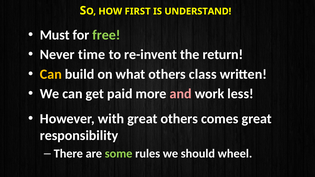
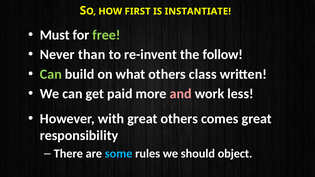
UNDERSTAND: UNDERSTAND -> INSTANTIATE (198, 11)
time: time -> than (92, 55)
return: return -> follow (223, 55)
Can colour: yellow -> light green (51, 74)
some colour: light green -> light blue (119, 154)
wheel: wheel -> object (235, 154)
